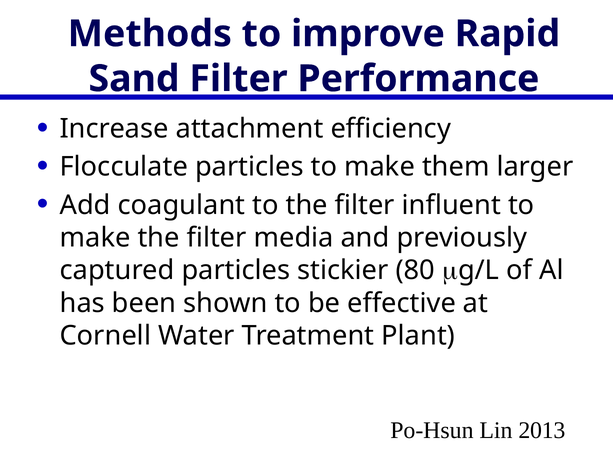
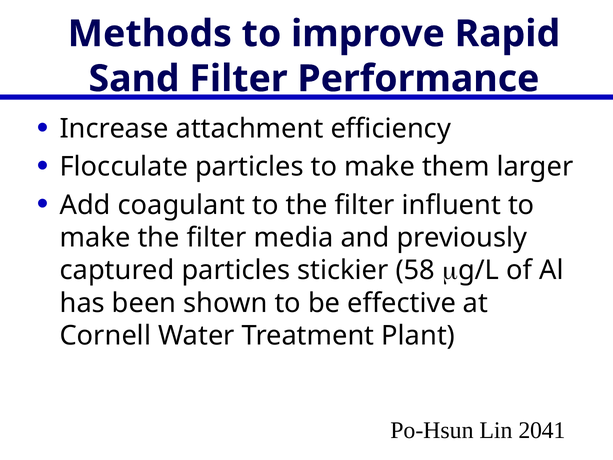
80: 80 -> 58 (415, 270)
2013: 2013 -> 2041 (542, 430)
